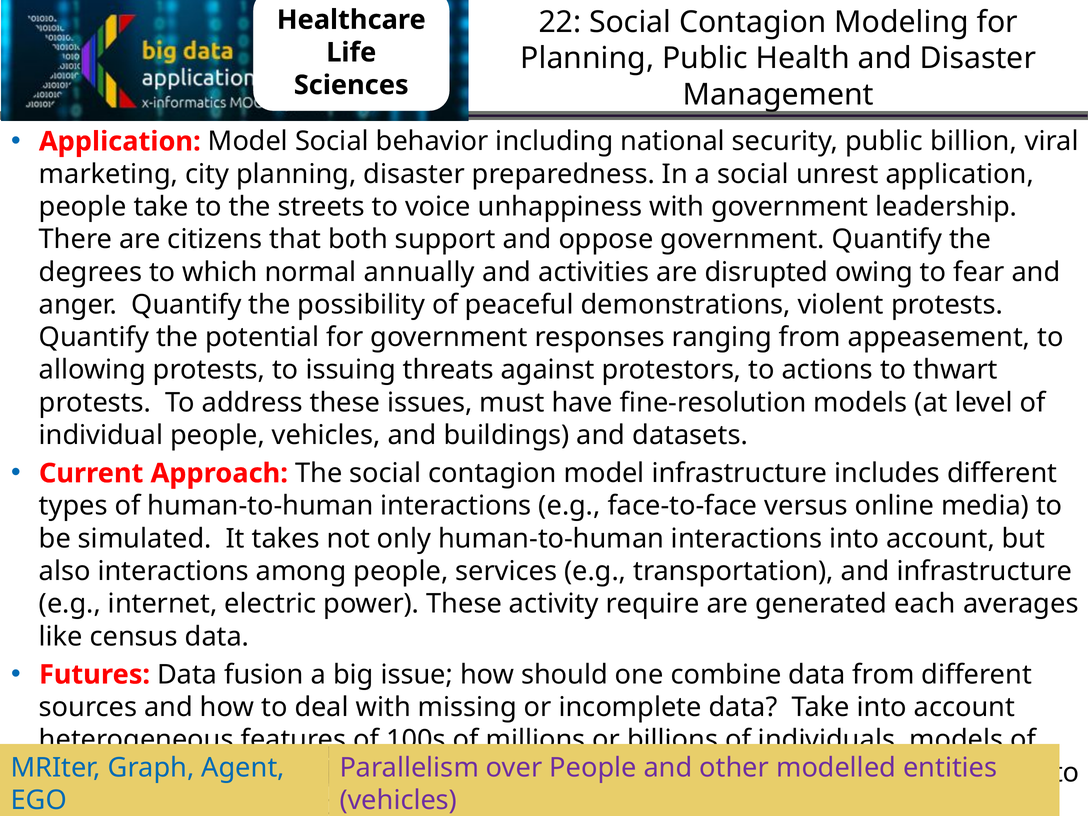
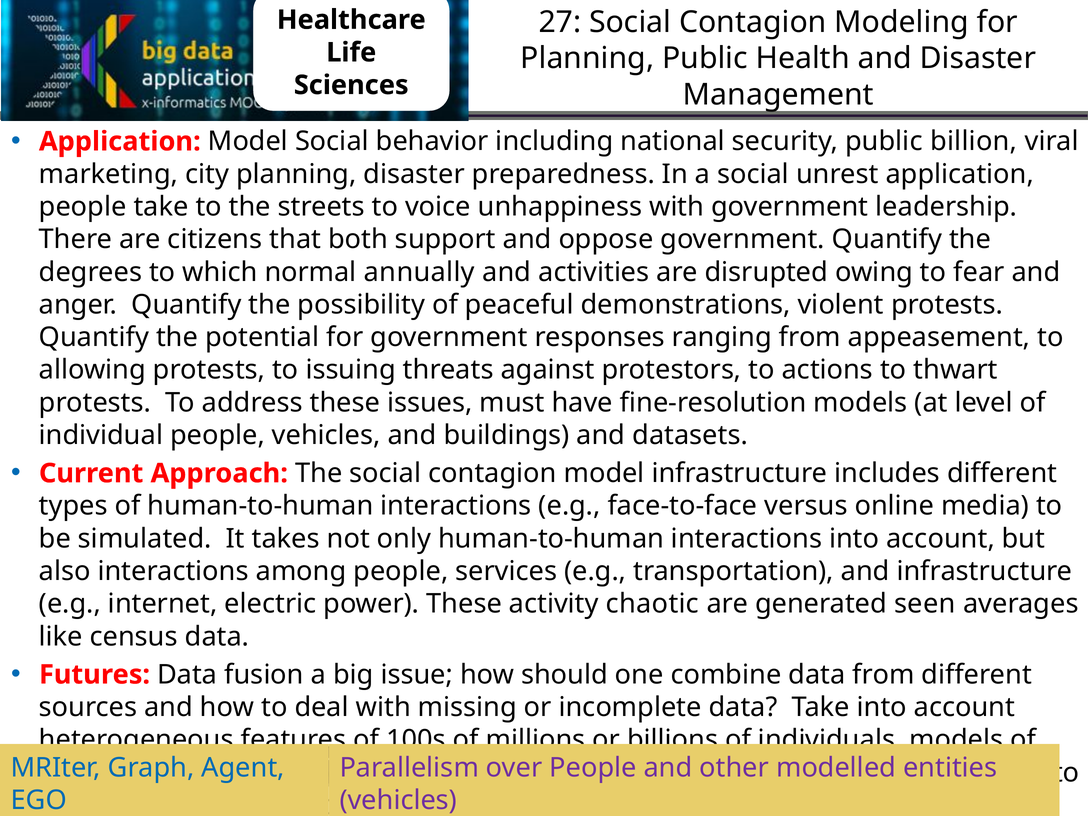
22: 22 -> 27 (560, 22)
require: require -> chaotic (653, 604)
each: each -> seen (925, 604)
